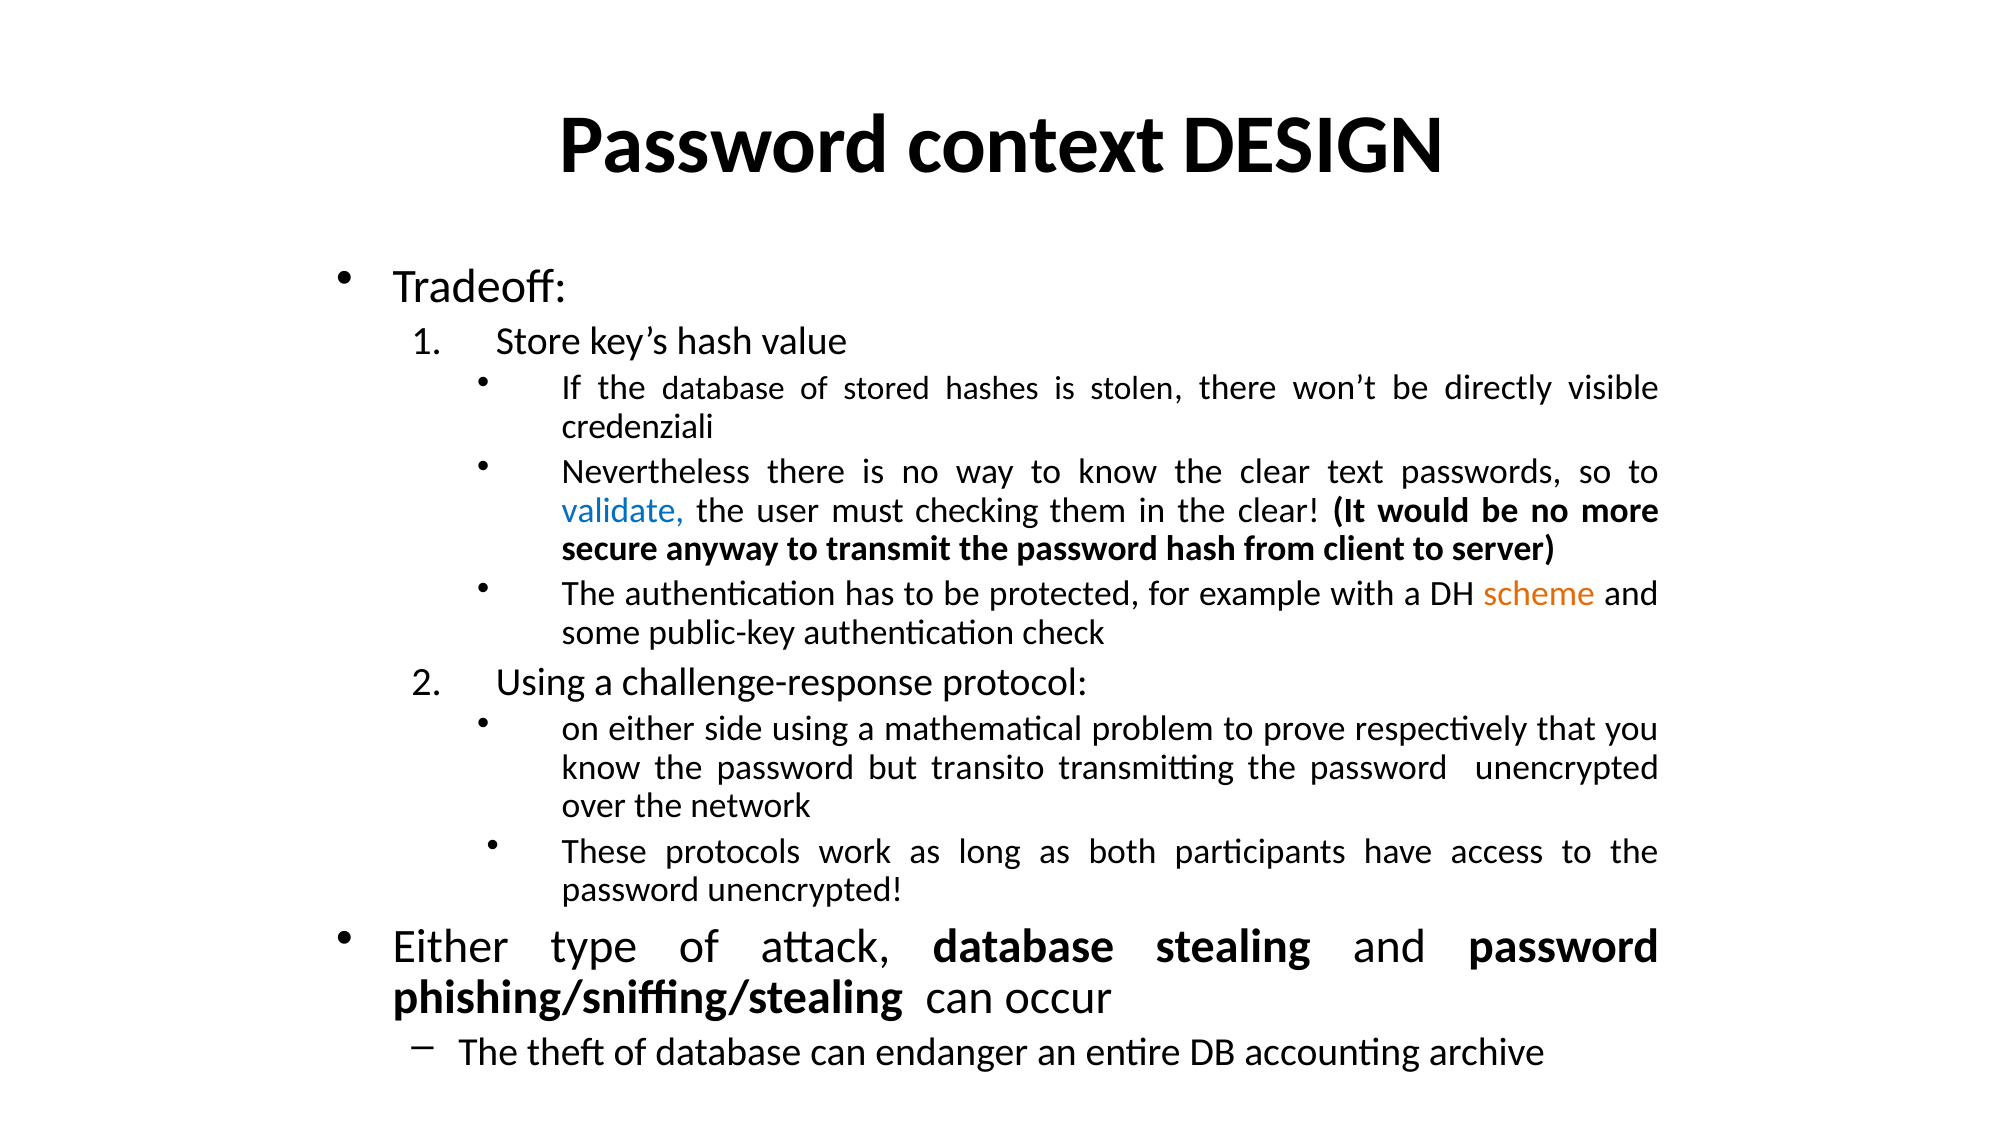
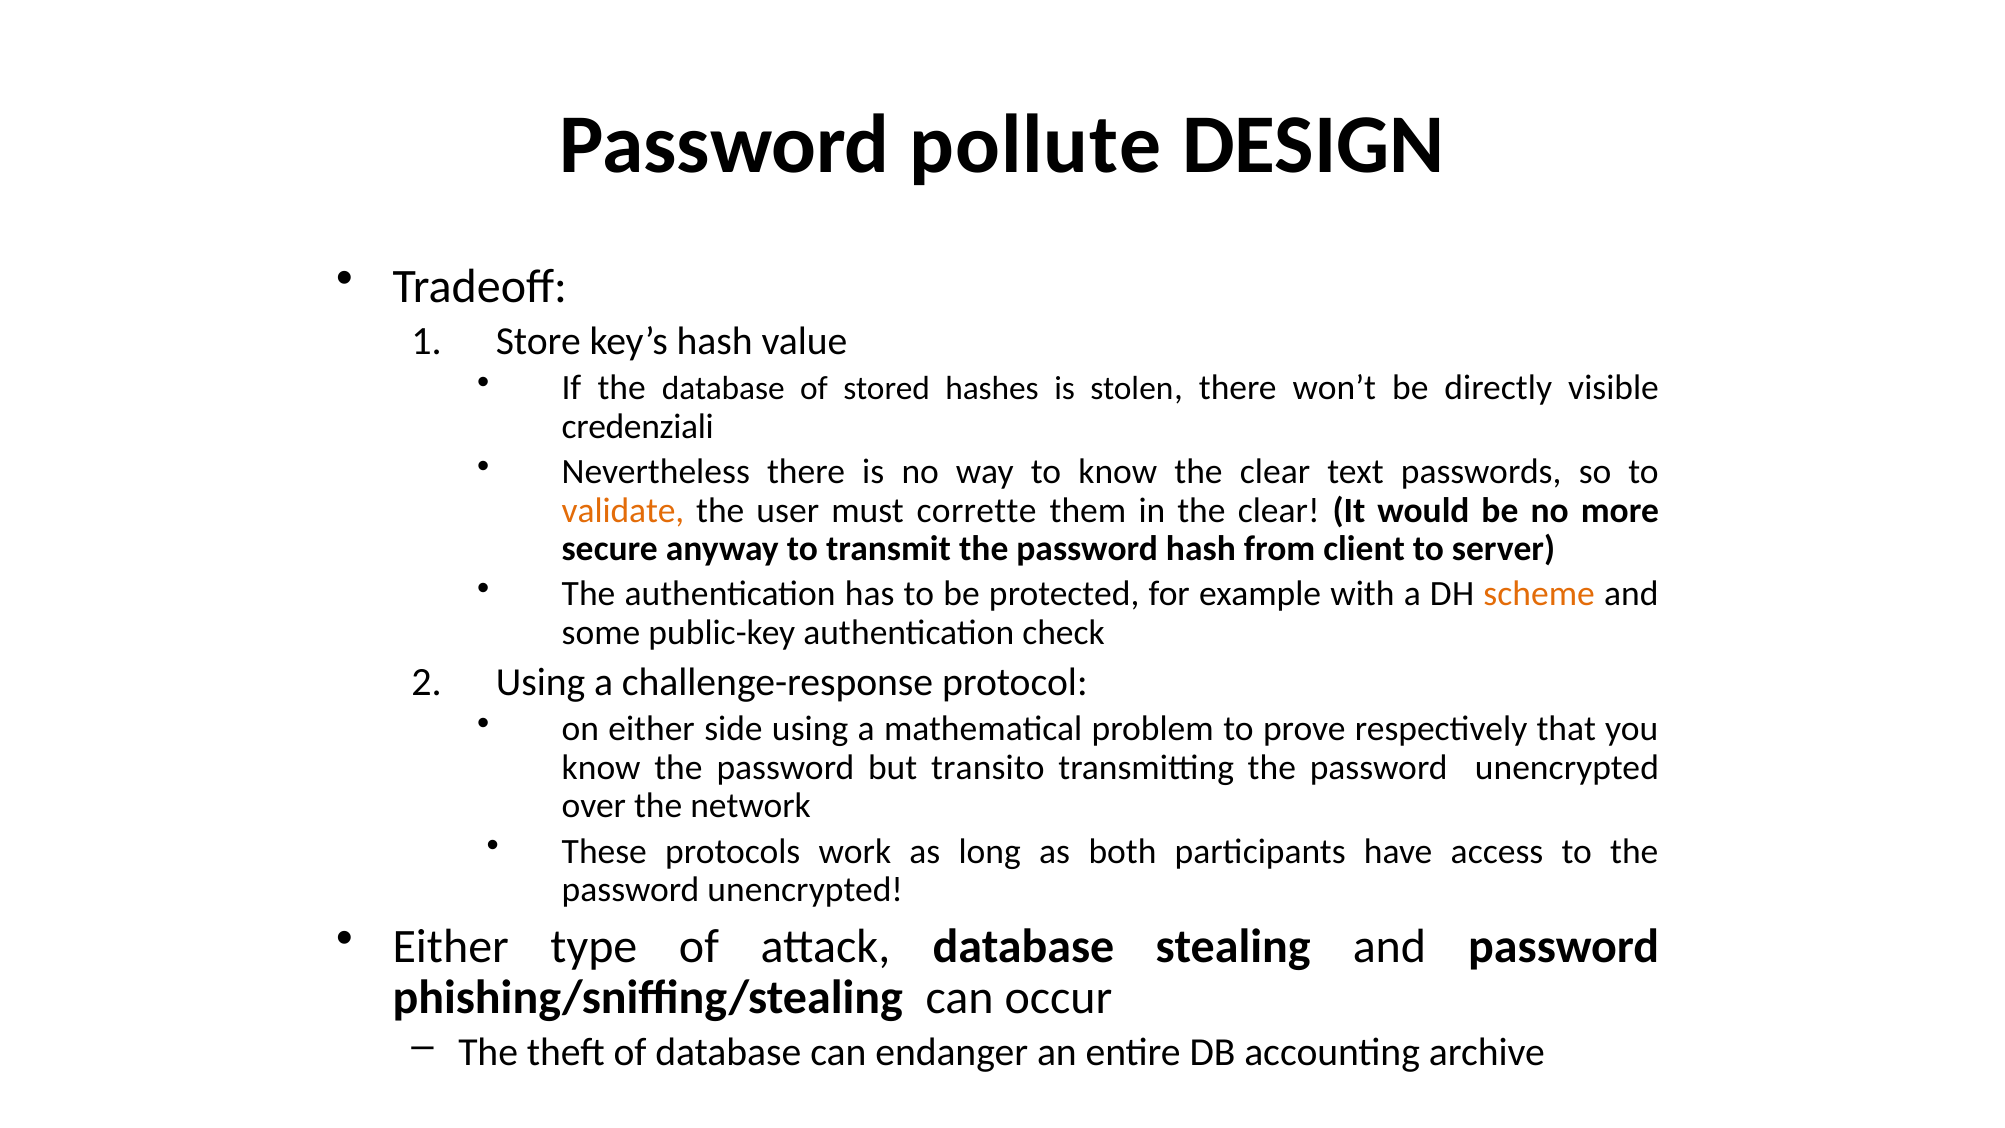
context: context -> pollute (1036, 145)
validate colour: blue -> orange (623, 510)
checking: checking -> corrette (977, 510)
